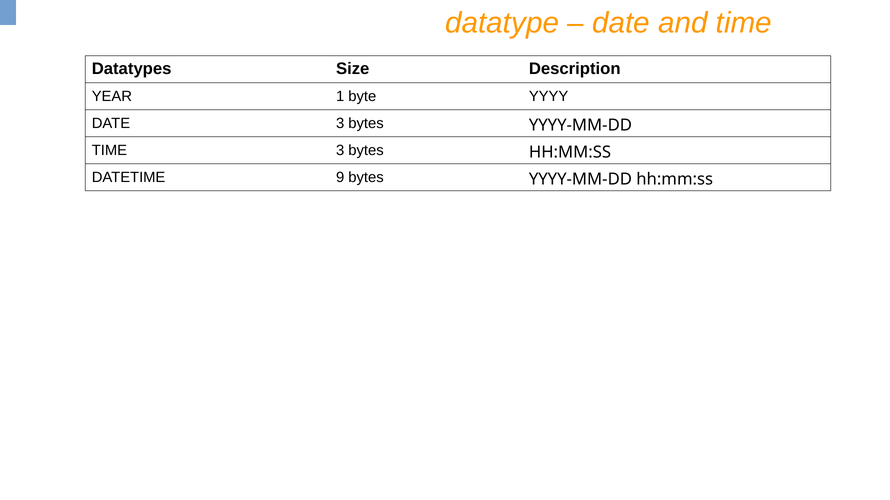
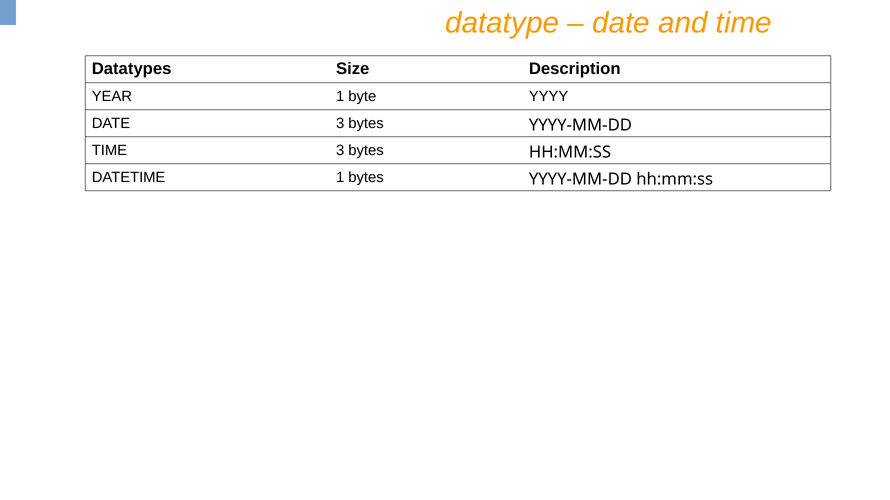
DATETIME 9: 9 -> 1 (340, 178)
